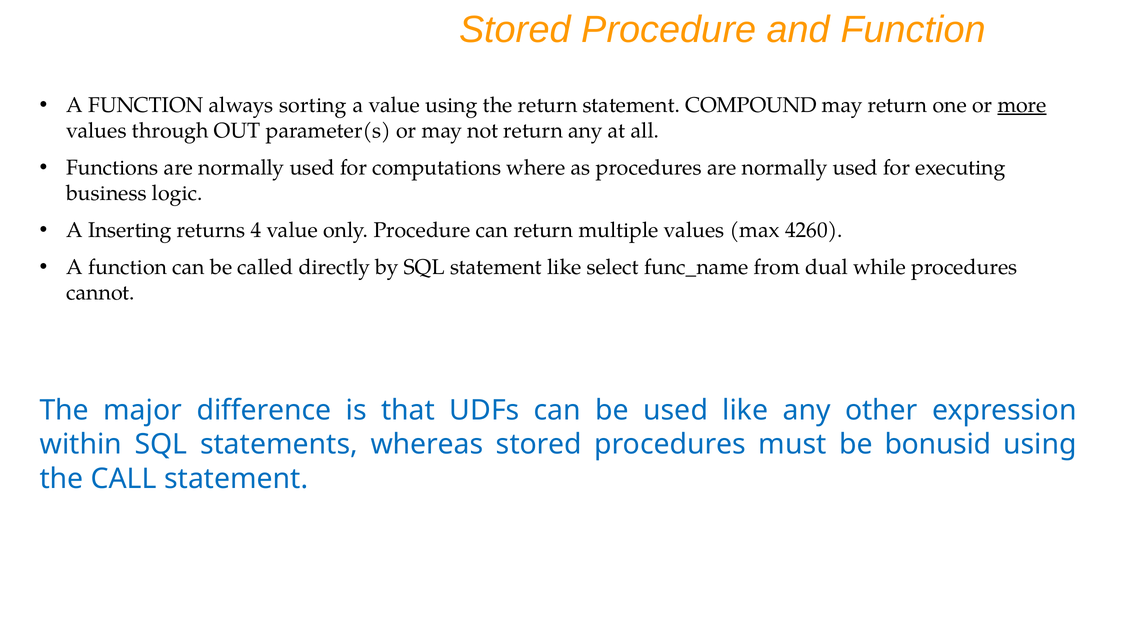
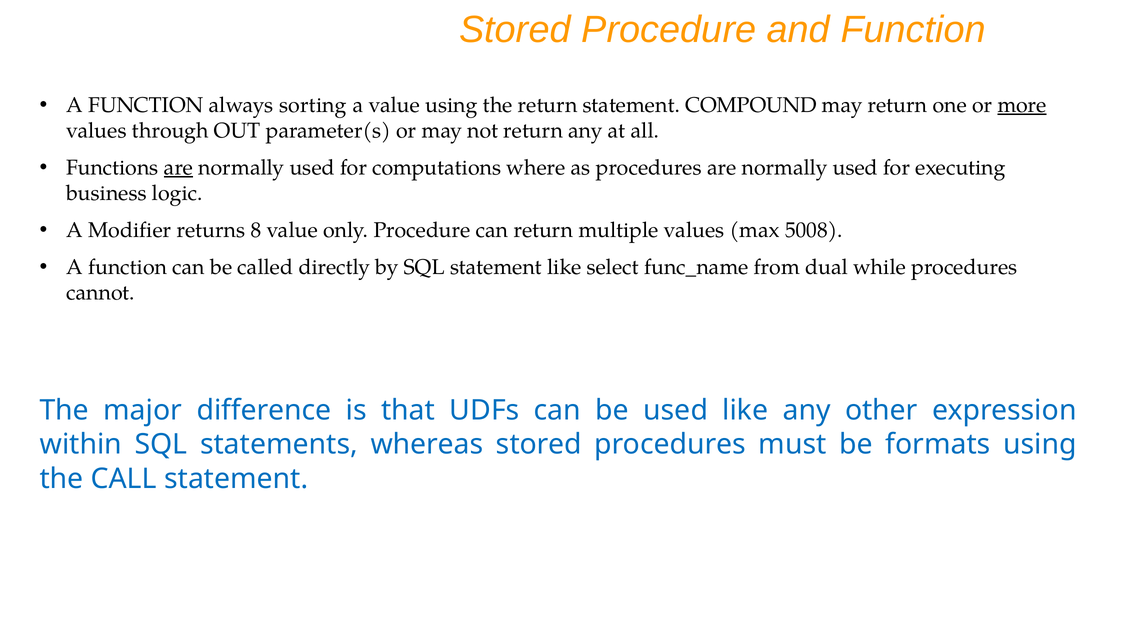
are underline: none -> present (179, 168)
Inserting: Inserting -> Modifier (130, 230)
4: 4 -> 8 (256, 230)
4260: 4260 -> 5008 (814, 230)
bonusid: bonusid -> formats (938, 444)
